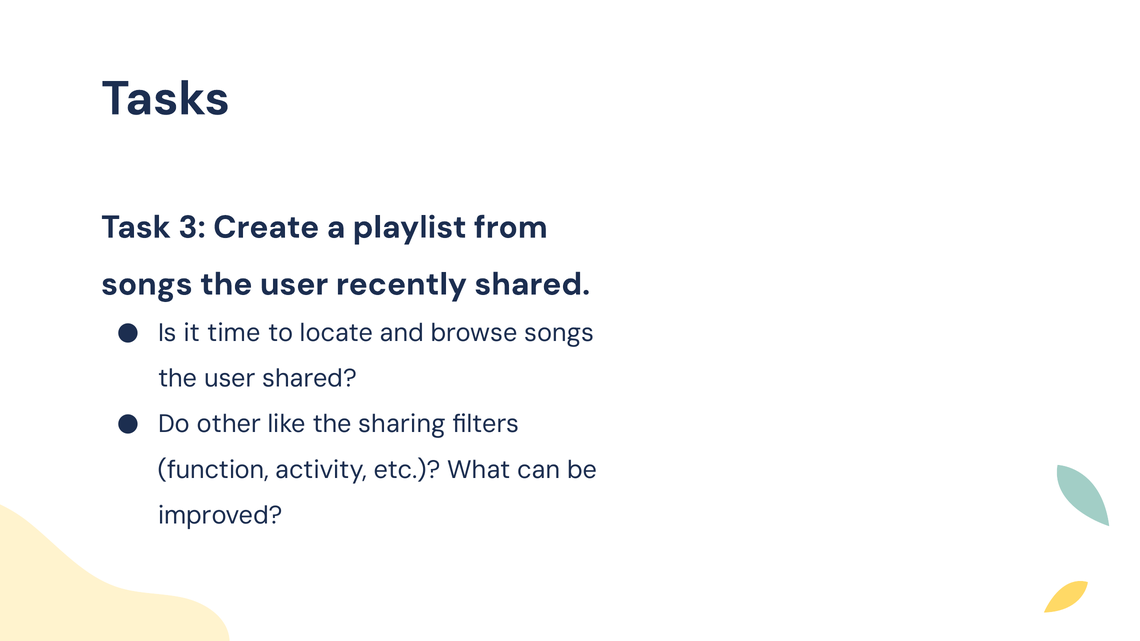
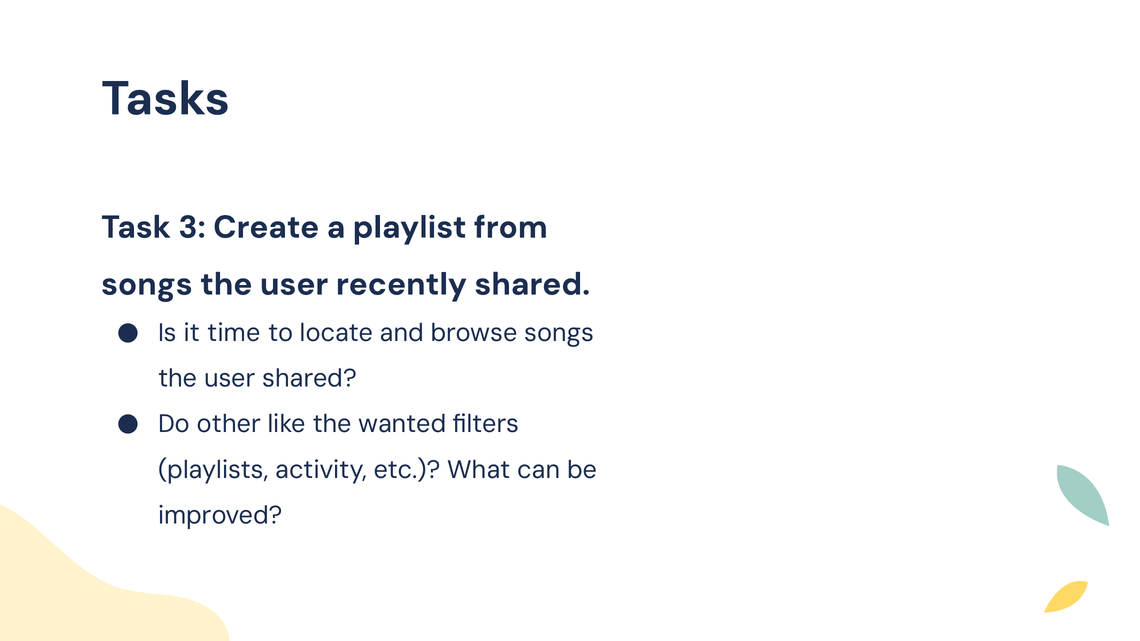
sharing: sharing -> wanted (402, 424)
function: function -> playlists (213, 470)
